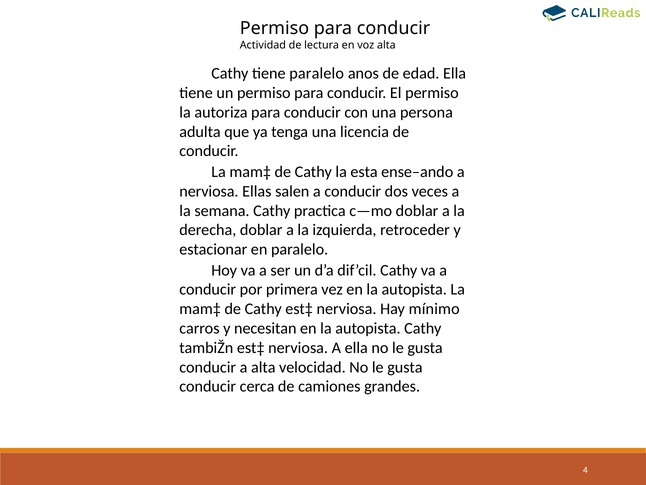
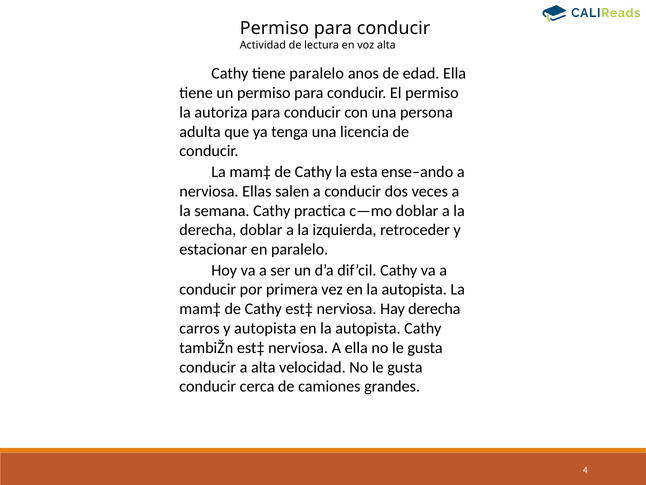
Hay mínimo: mínimo -> derecha (434, 309)
y necesitan: necesitan -> autopista (265, 328)
